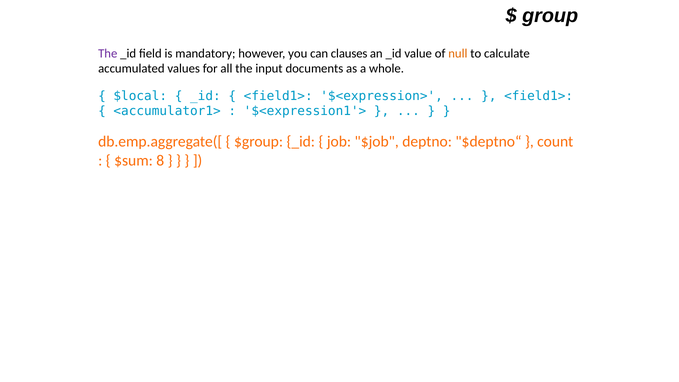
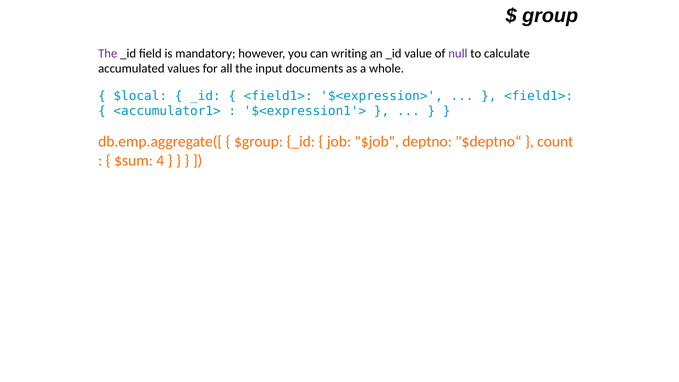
clauses: clauses -> writing (349, 53)
null colour: orange -> purple (458, 53)
8: 8 -> 4 (160, 160)
